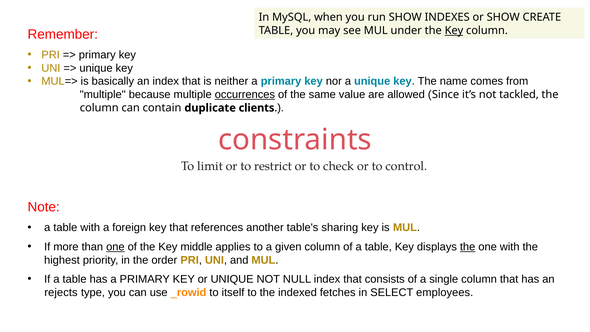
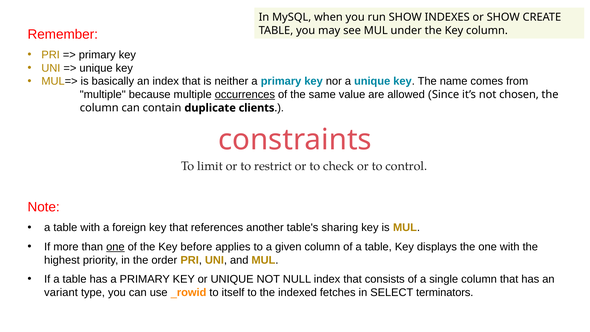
Key underline: present -> none (454, 30)
tackled: tackled -> chosen (519, 95)
middle: middle -> before (196, 247)
the underline: present -> none (468, 247)
rejects: rejects -> variant (61, 292)
employees: employees -> terminators (445, 292)
